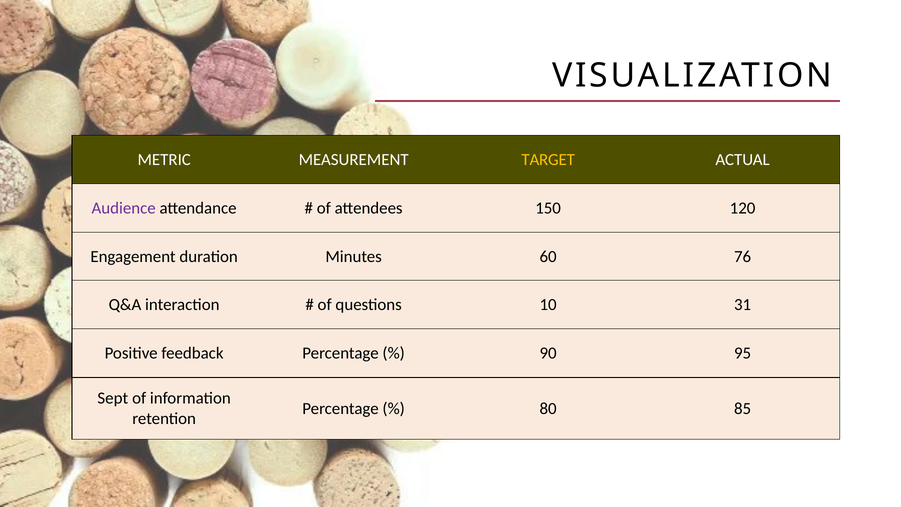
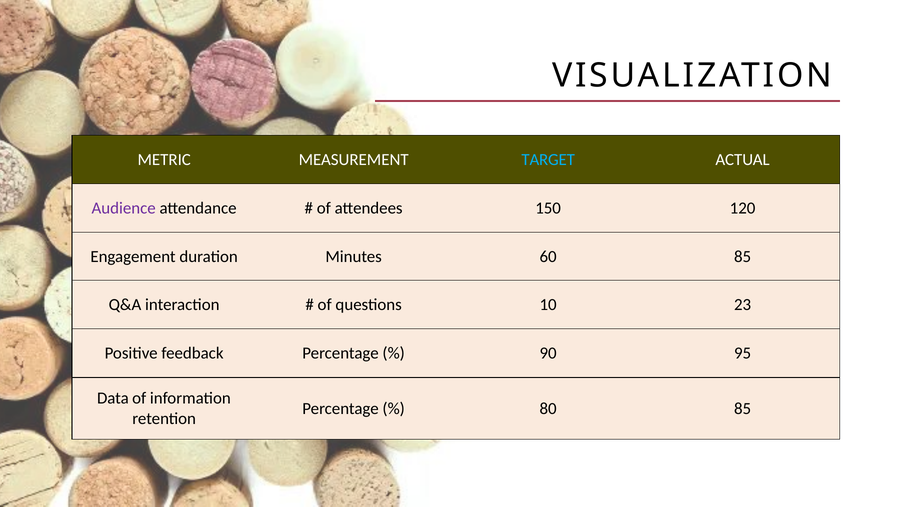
TARGET colour: yellow -> light blue (548, 160)
60 76: 76 -> 85 (743, 256)
31: 31 -> 23 (743, 305)
Sept: Sept -> Data (113, 398)
